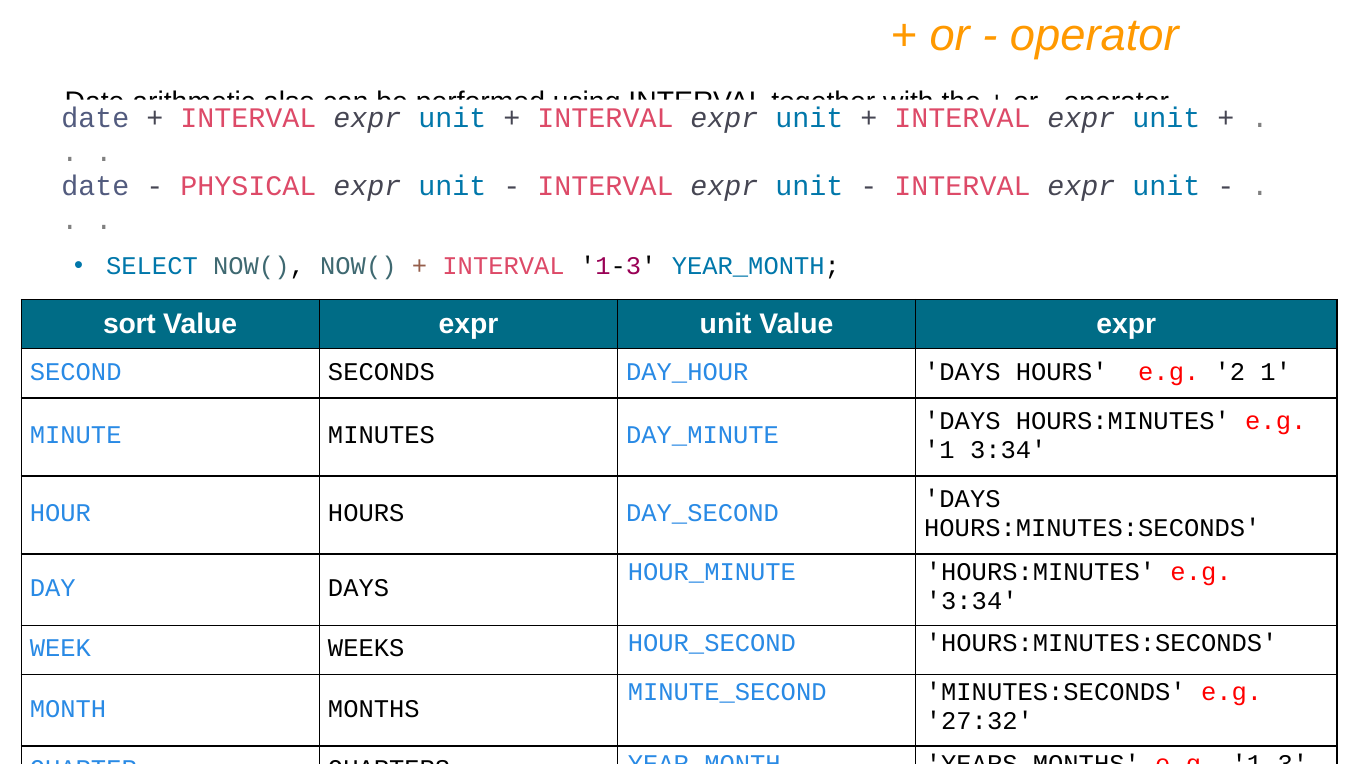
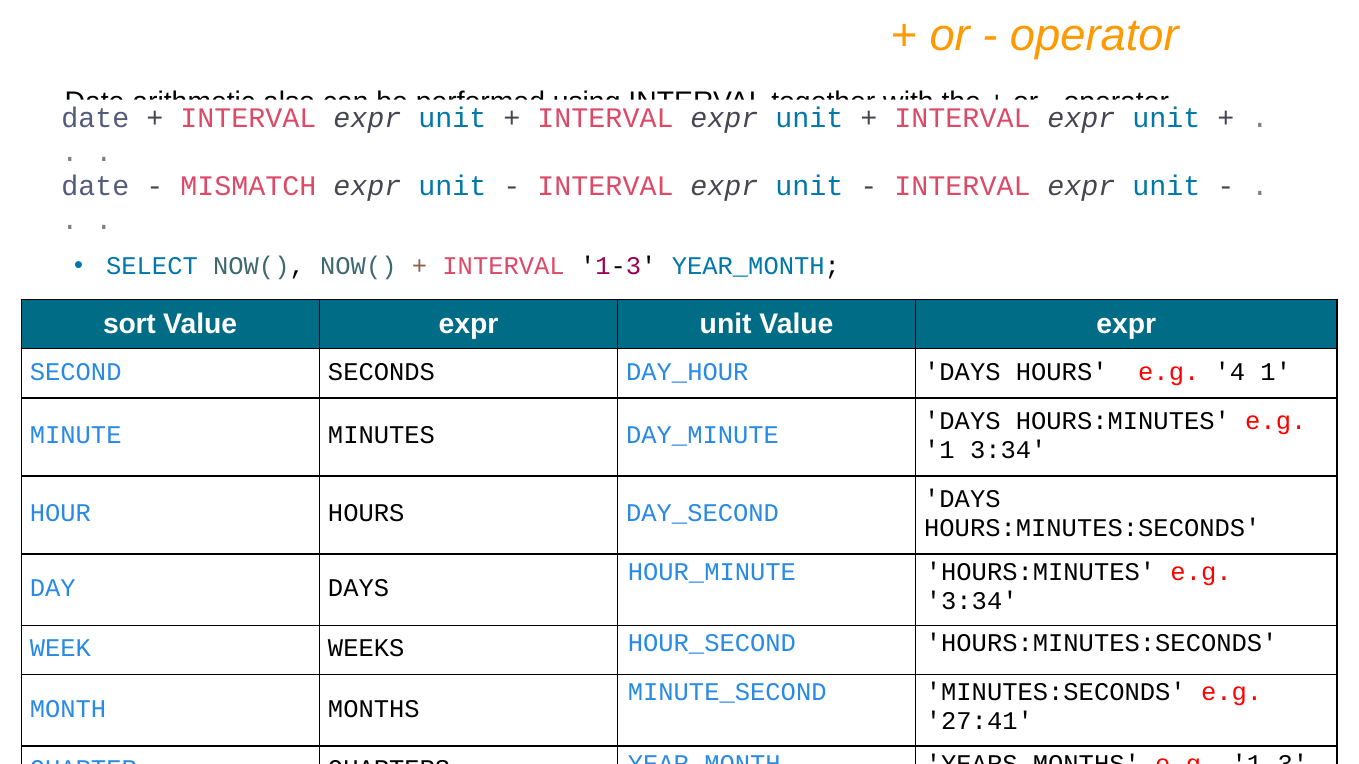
PHYSICAL: PHYSICAL -> MISMATCH (248, 187)
2: 2 -> 4 (1230, 372)
27:32: 27:32 -> 27:41 (979, 722)
